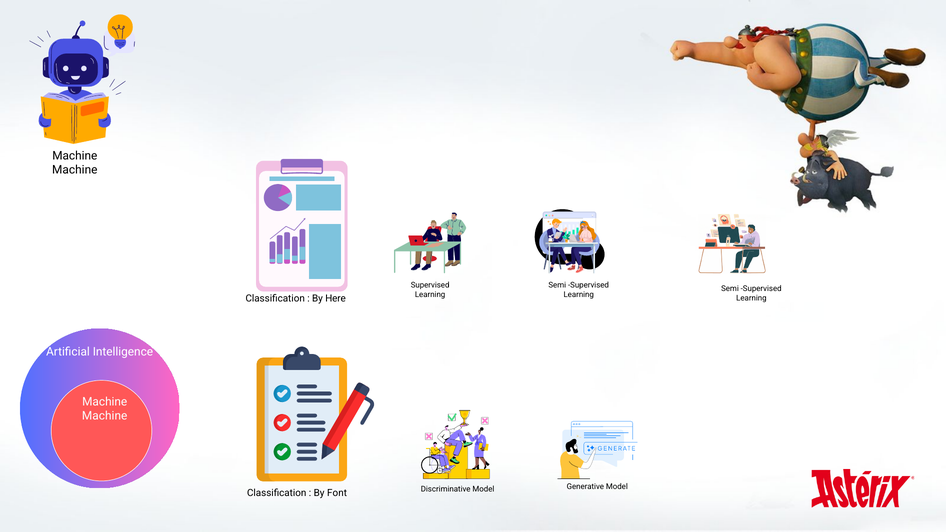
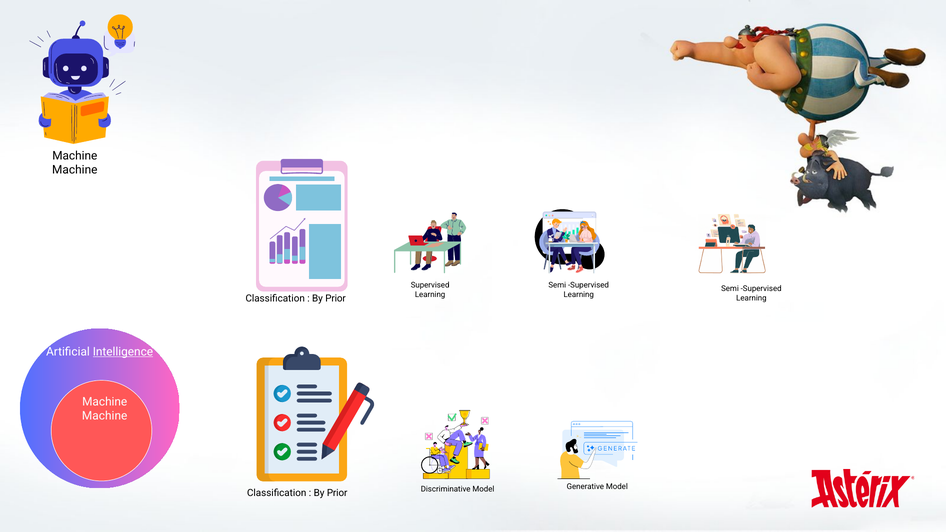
Here: Here -> Prior (336, 299)
Intelligence underline: none -> present (123, 352)
Font: Font -> Prior (337, 493)
